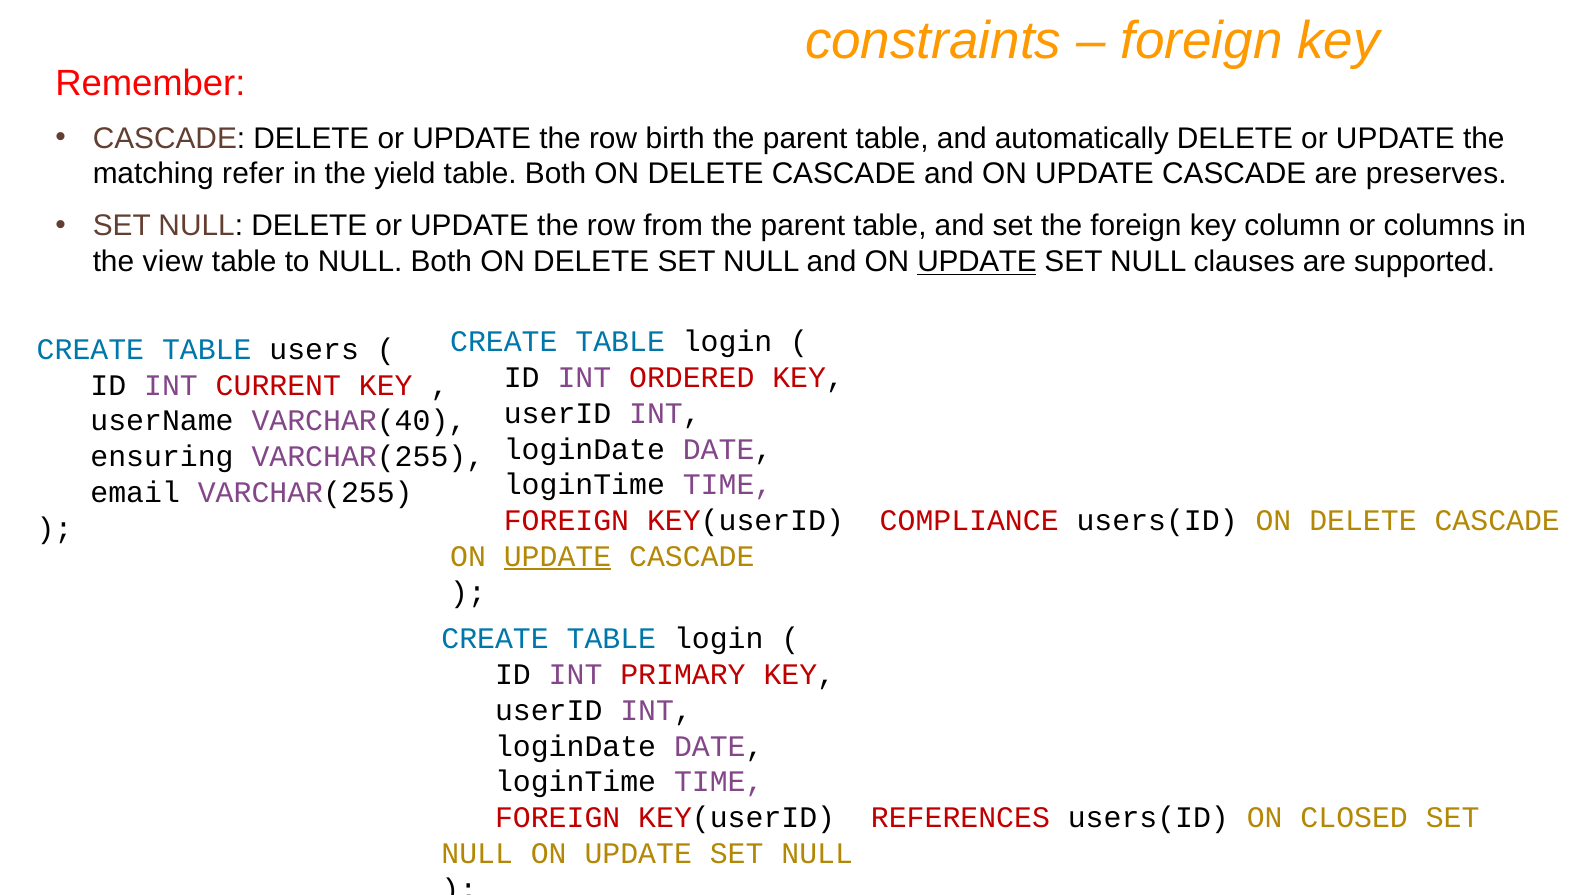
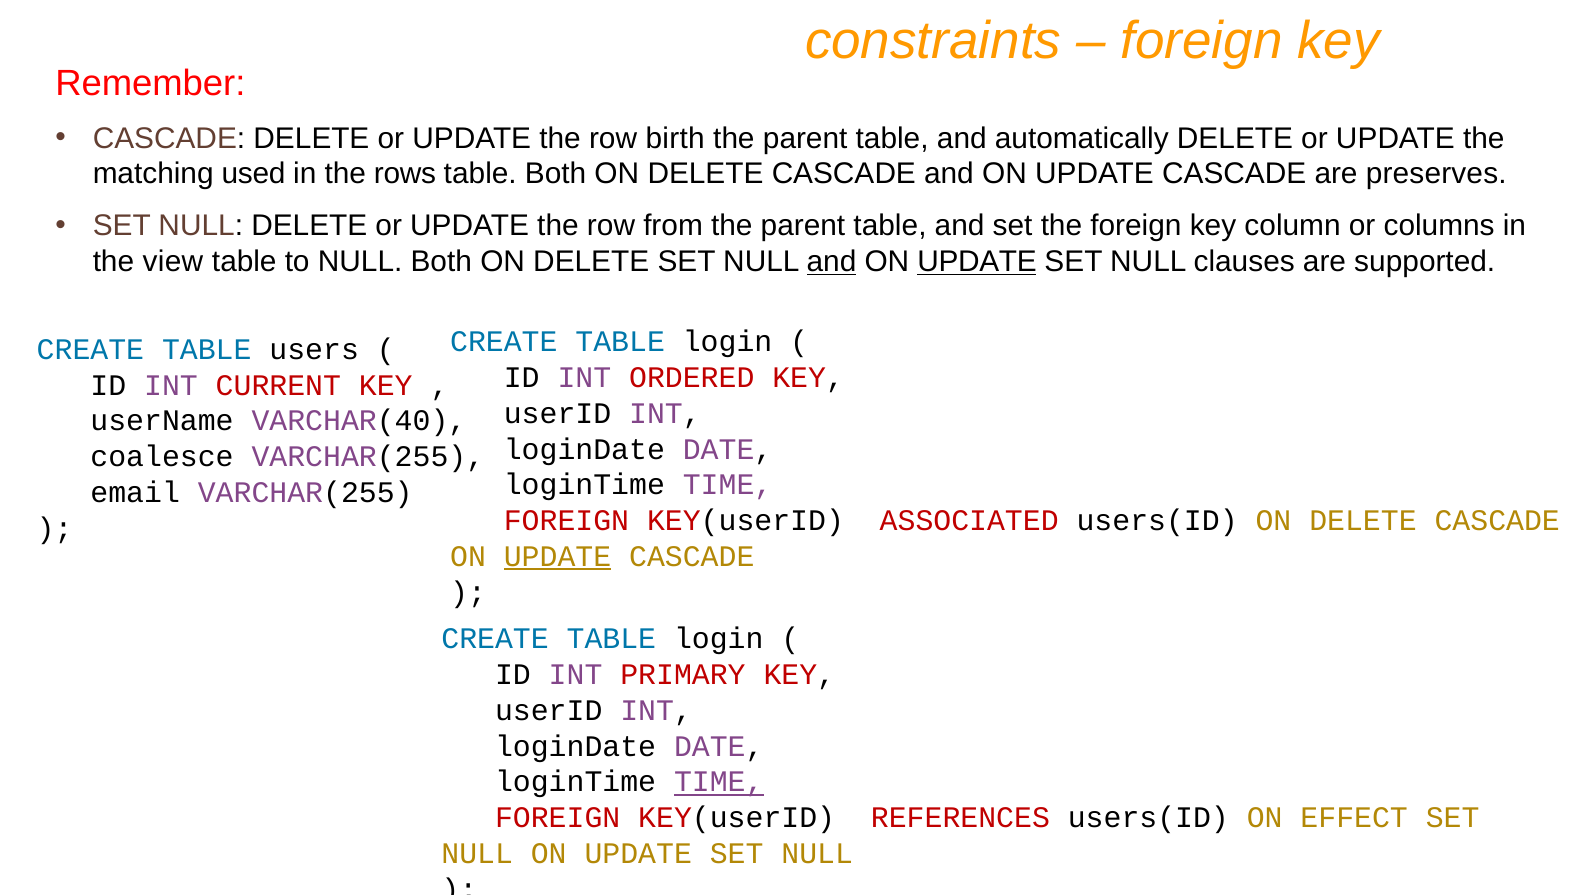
refer: refer -> used (254, 174)
yield: yield -> rows (405, 174)
and underline: none -> present (831, 262)
ensuring: ensuring -> coalesce (162, 457)
COMPLIANCE: COMPLIANCE -> ASSOCIATED (969, 521)
TIME underline: none -> present (719, 782)
CLOSED: CLOSED -> EFFECT (1354, 818)
